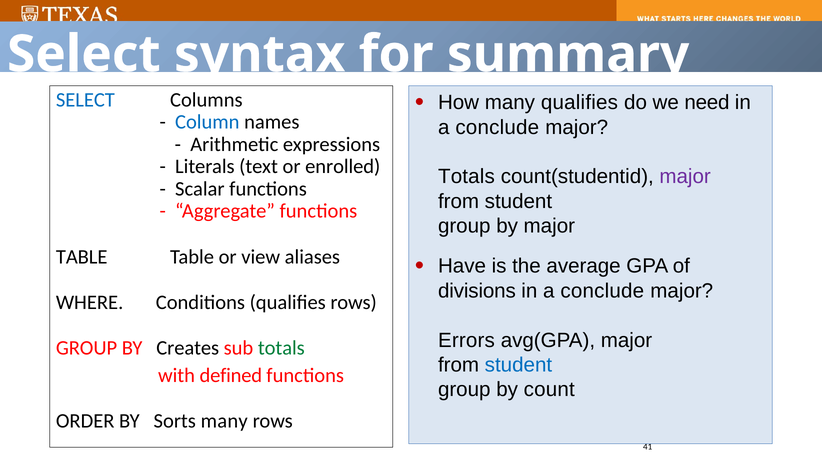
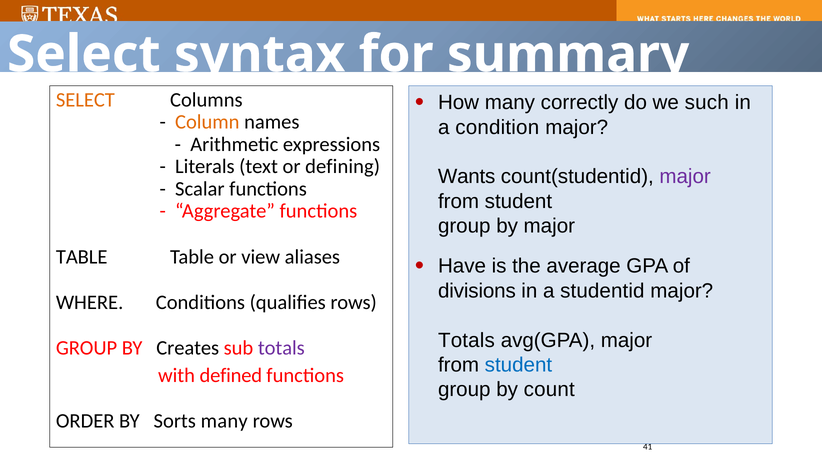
many qualifies: qualifies -> correctly (580, 102)
need: need -> such (707, 102)
SELECT colour: blue -> orange (85, 100)
Column colour: blue -> orange (207, 122)
conclude: conclude -> condition (497, 127)
enrolled: enrolled -> defining (343, 166)
Totals: Totals -> Wants (467, 176)
conclude: conclude -> studentid (602, 290)
Errors: Errors -> Totals (466, 340)
totals colour: green -> purple (281, 348)
